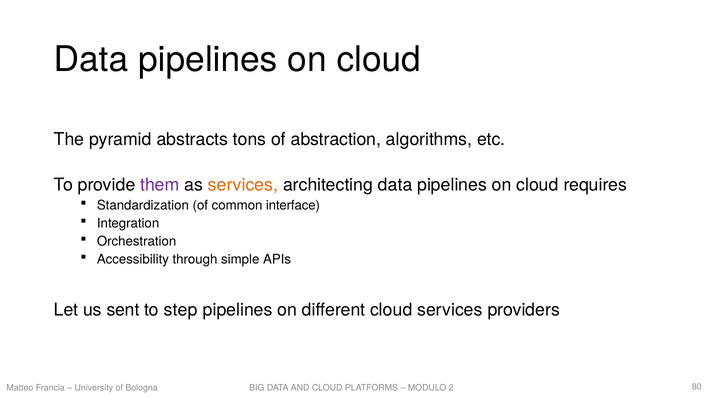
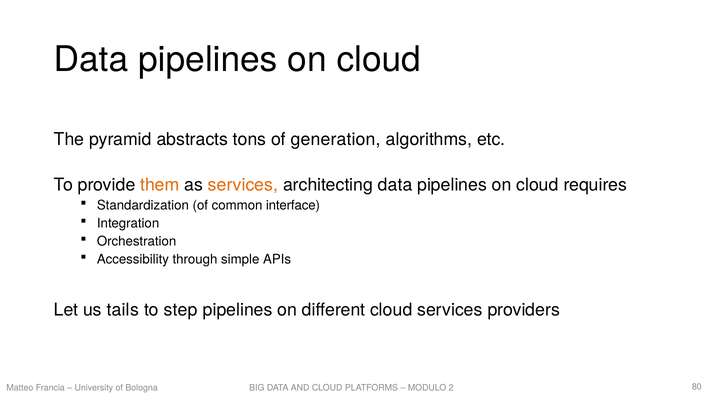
abstraction: abstraction -> generation (336, 139)
them colour: purple -> orange (160, 185)
sent: sent -> tails (123, 310)
